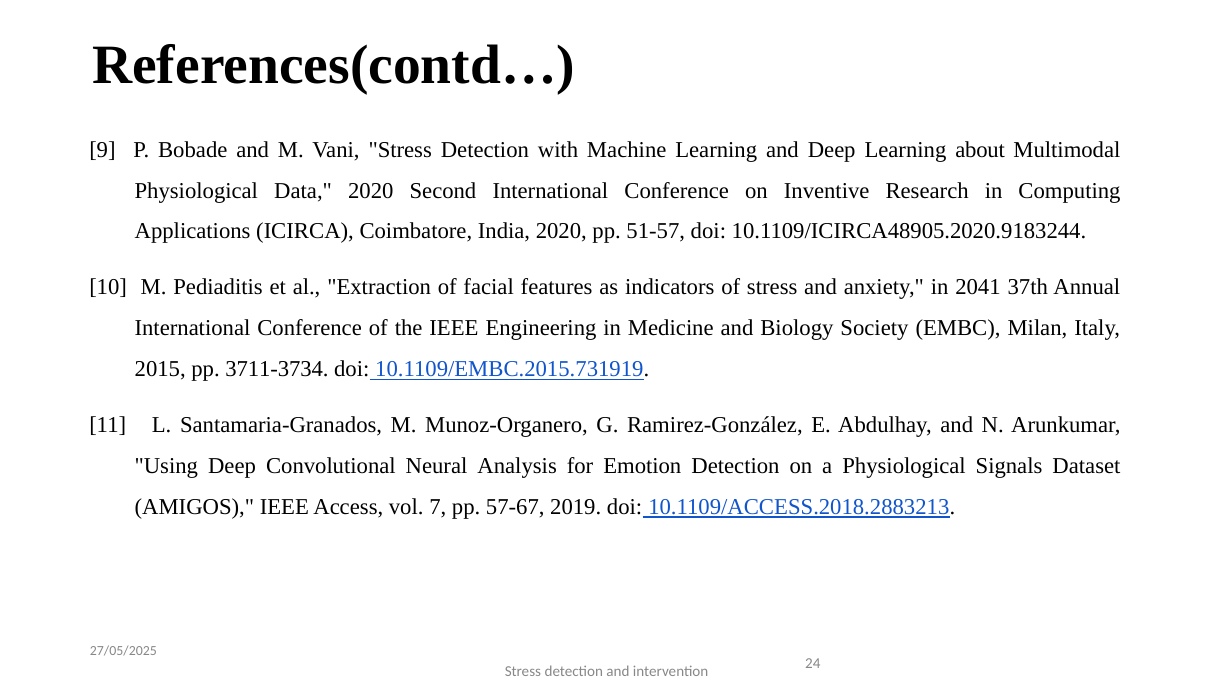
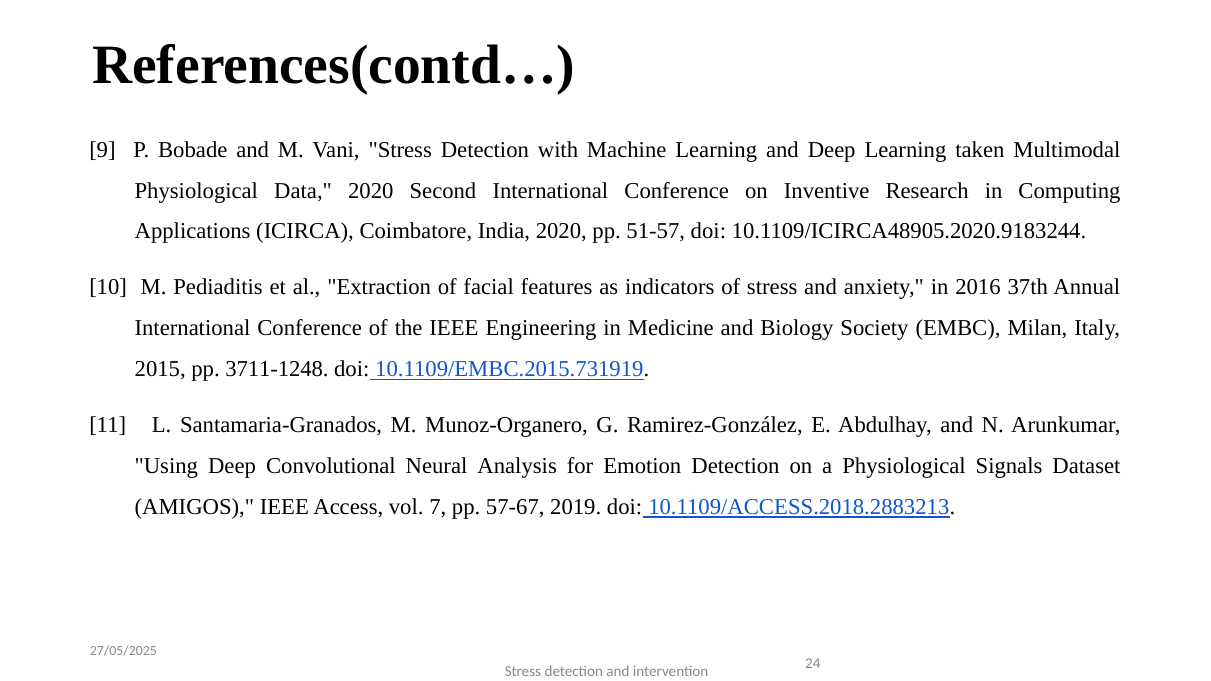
about: about -> taken (980, 150)
2041: 2041 -> 2016 (978, 288)
3711-3734: 3711-3734 -> 3711-1248 (277, 369)
